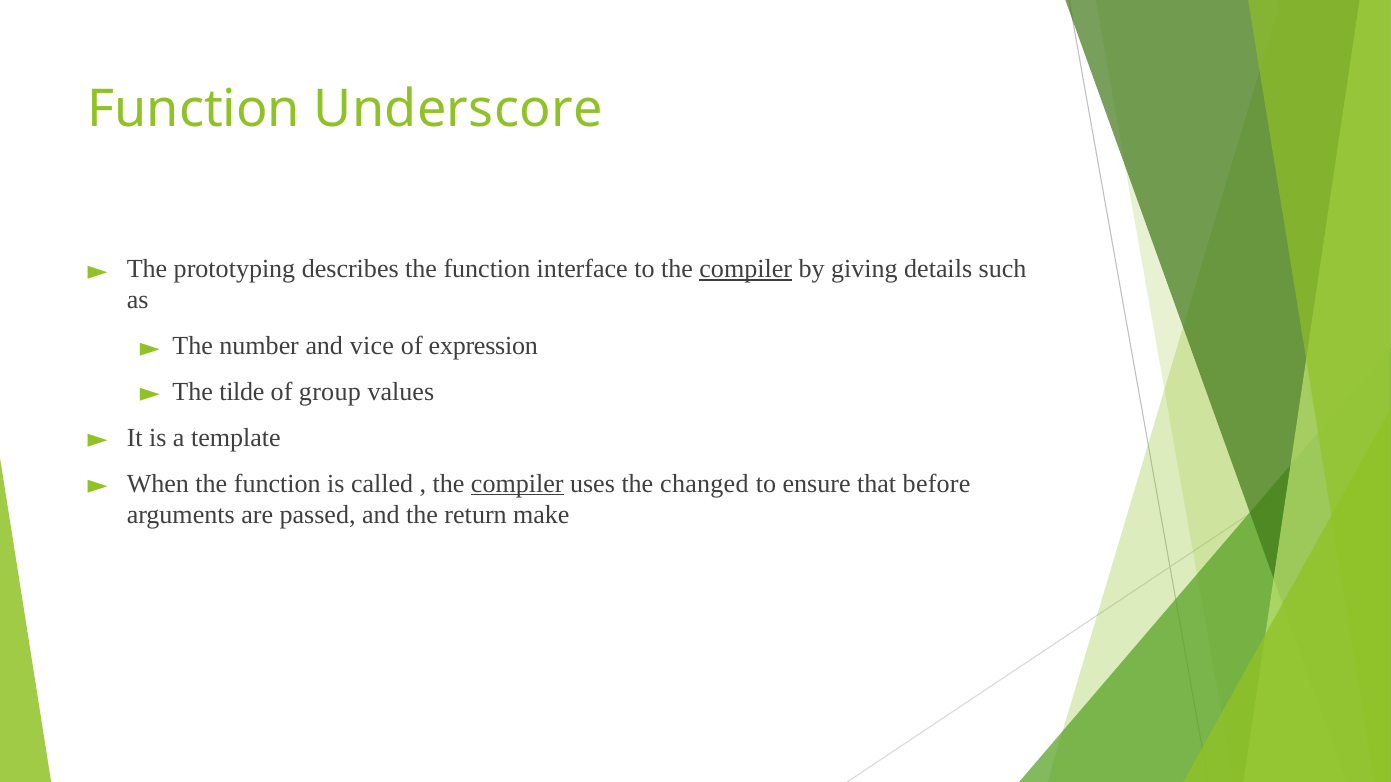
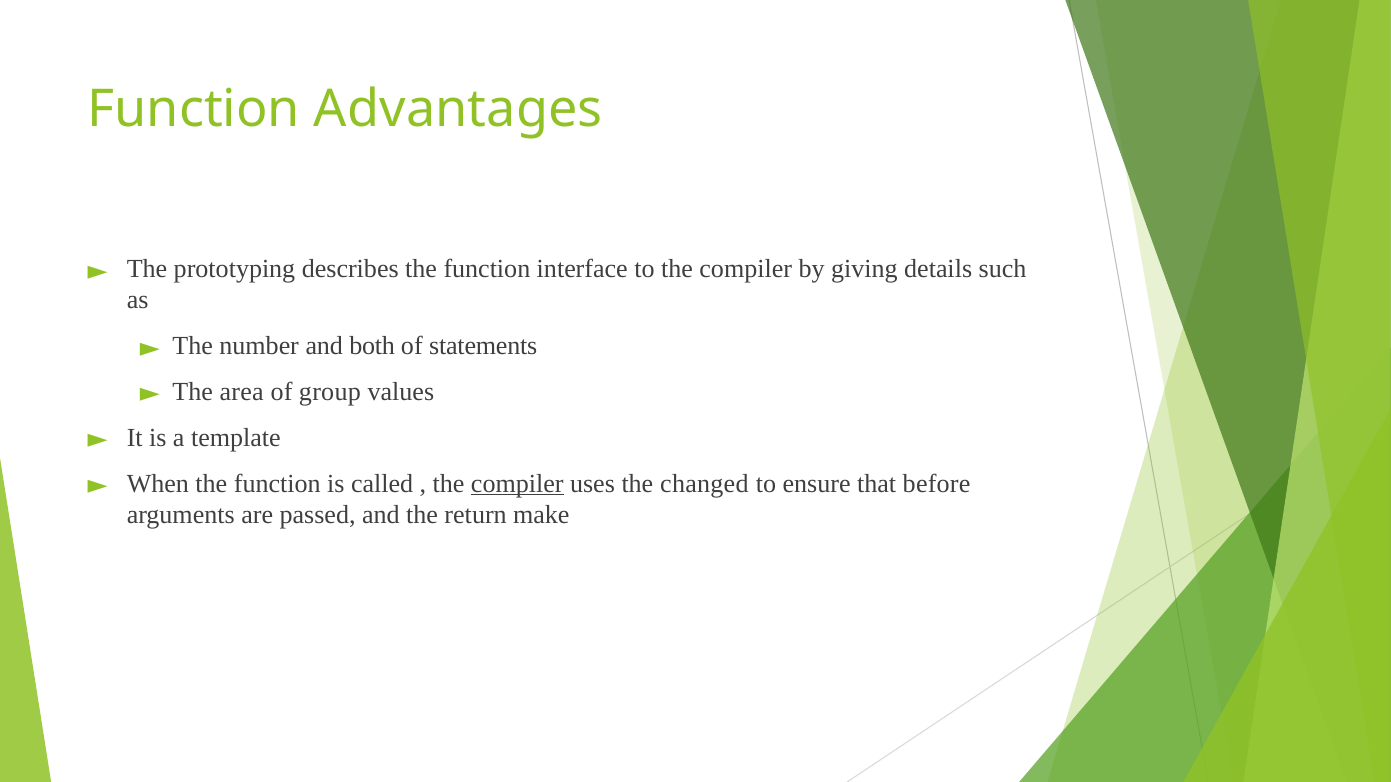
Underscore: Underscore -> Advantages (458, 110)
compiler underline: present -> none (746, 269)
vice: vice -> both (372, 346)
expression: expression -> statements (483, 346)
tilde: tilde -> area (242, 392)
